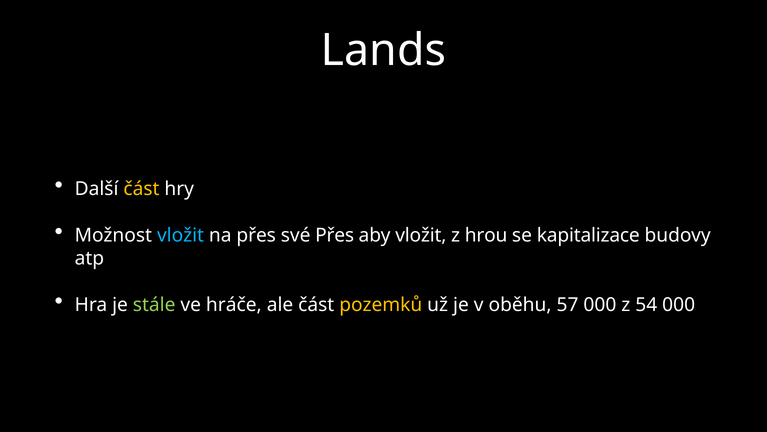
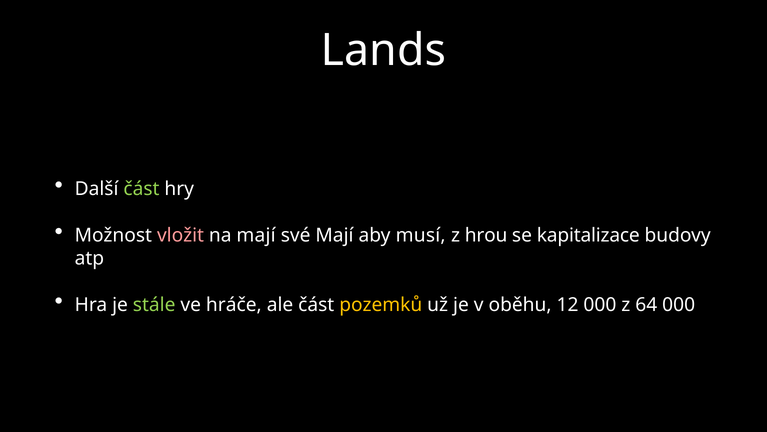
část colour: yellow -> light green (141, 189)
vložit colour: light blue -> pink (181, 235)
na přes: přes -> mají (256, 235)
své Přes: Přes -> Mají (335, 235)
aby vložit: vložit -> musí (421, 235)
57: 57 -> 12 (568, 305)
54: 54 -> 64 (646, 305)
